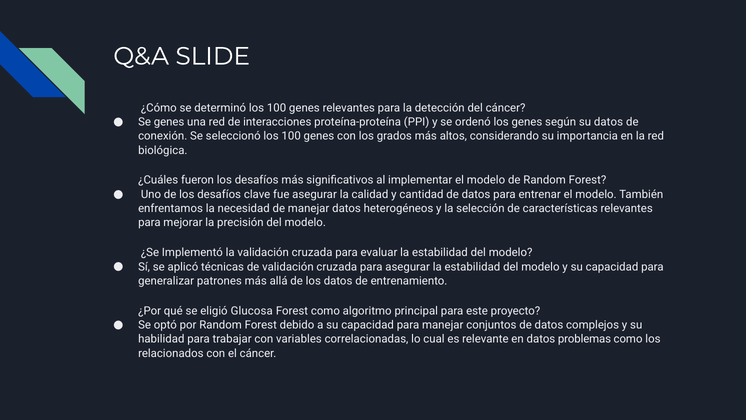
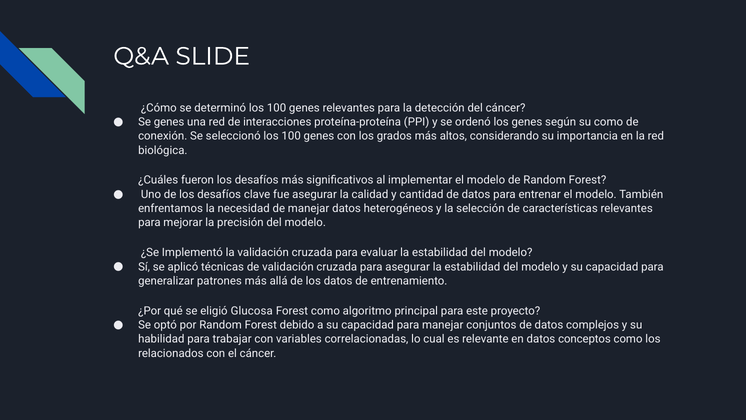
su datos: datos -> como (608, 122)
problemas: problemas -> conceptos (584, 339)
